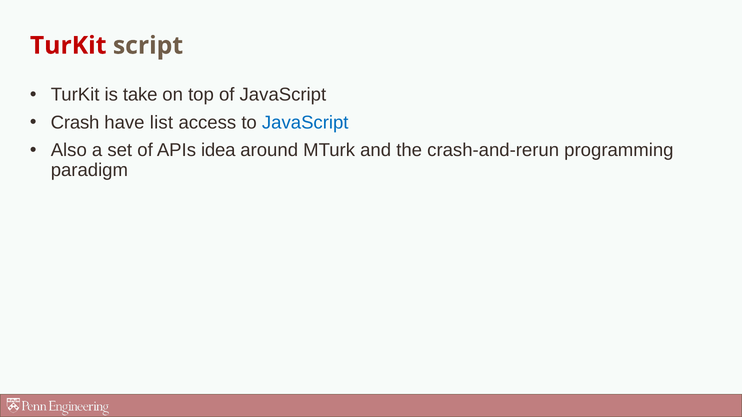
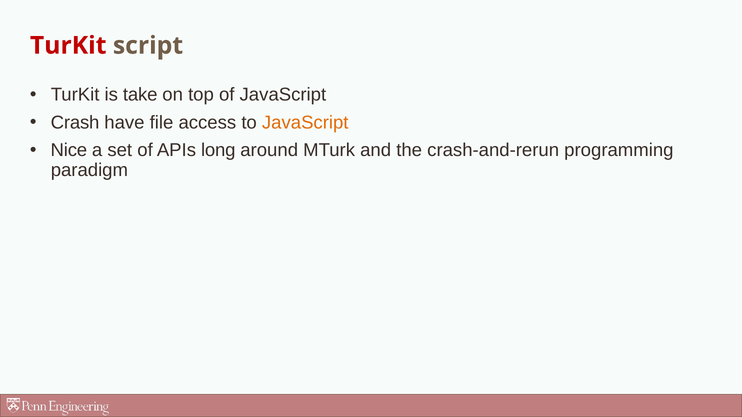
list: list -> file (162, 123)
JavaScript colour: blue -> orange (305, 123)
Also: Also -> Nice (69, 150)
idea: idea -> long (218, 150)
